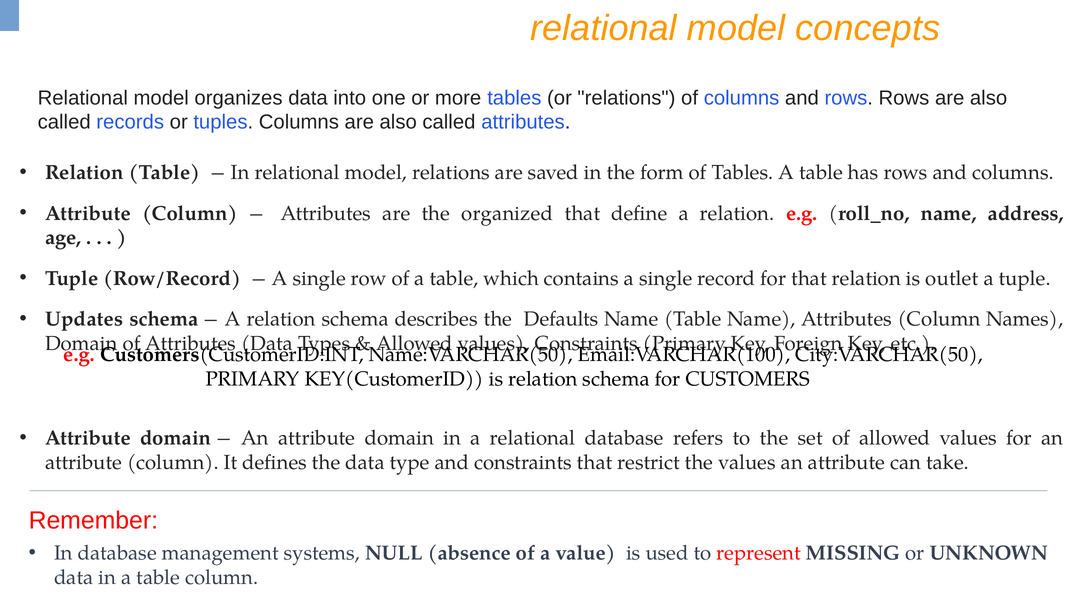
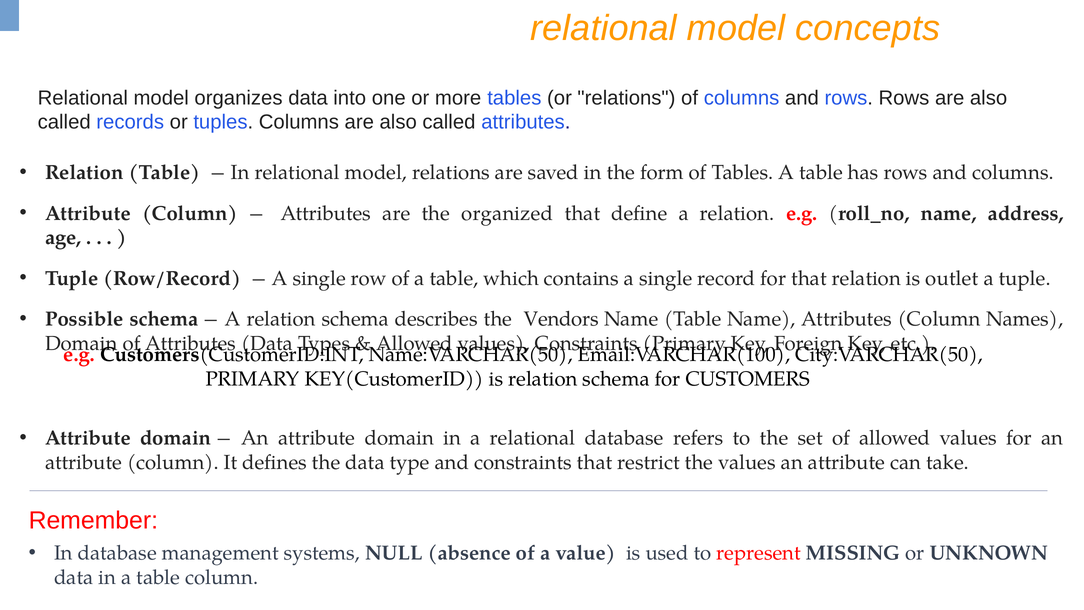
Updates: Updates -> Possible (84, 319)
Defaults: Defaults -> Vendors (561, 319)
